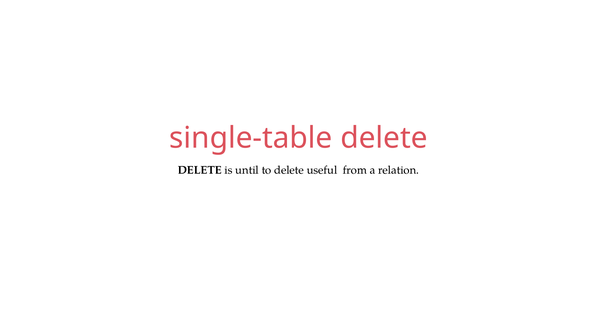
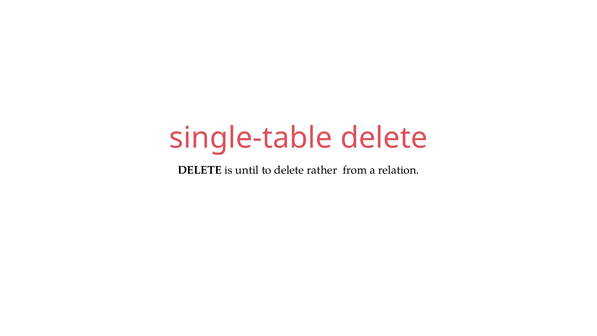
useful: useful -> rather (322, 170)
